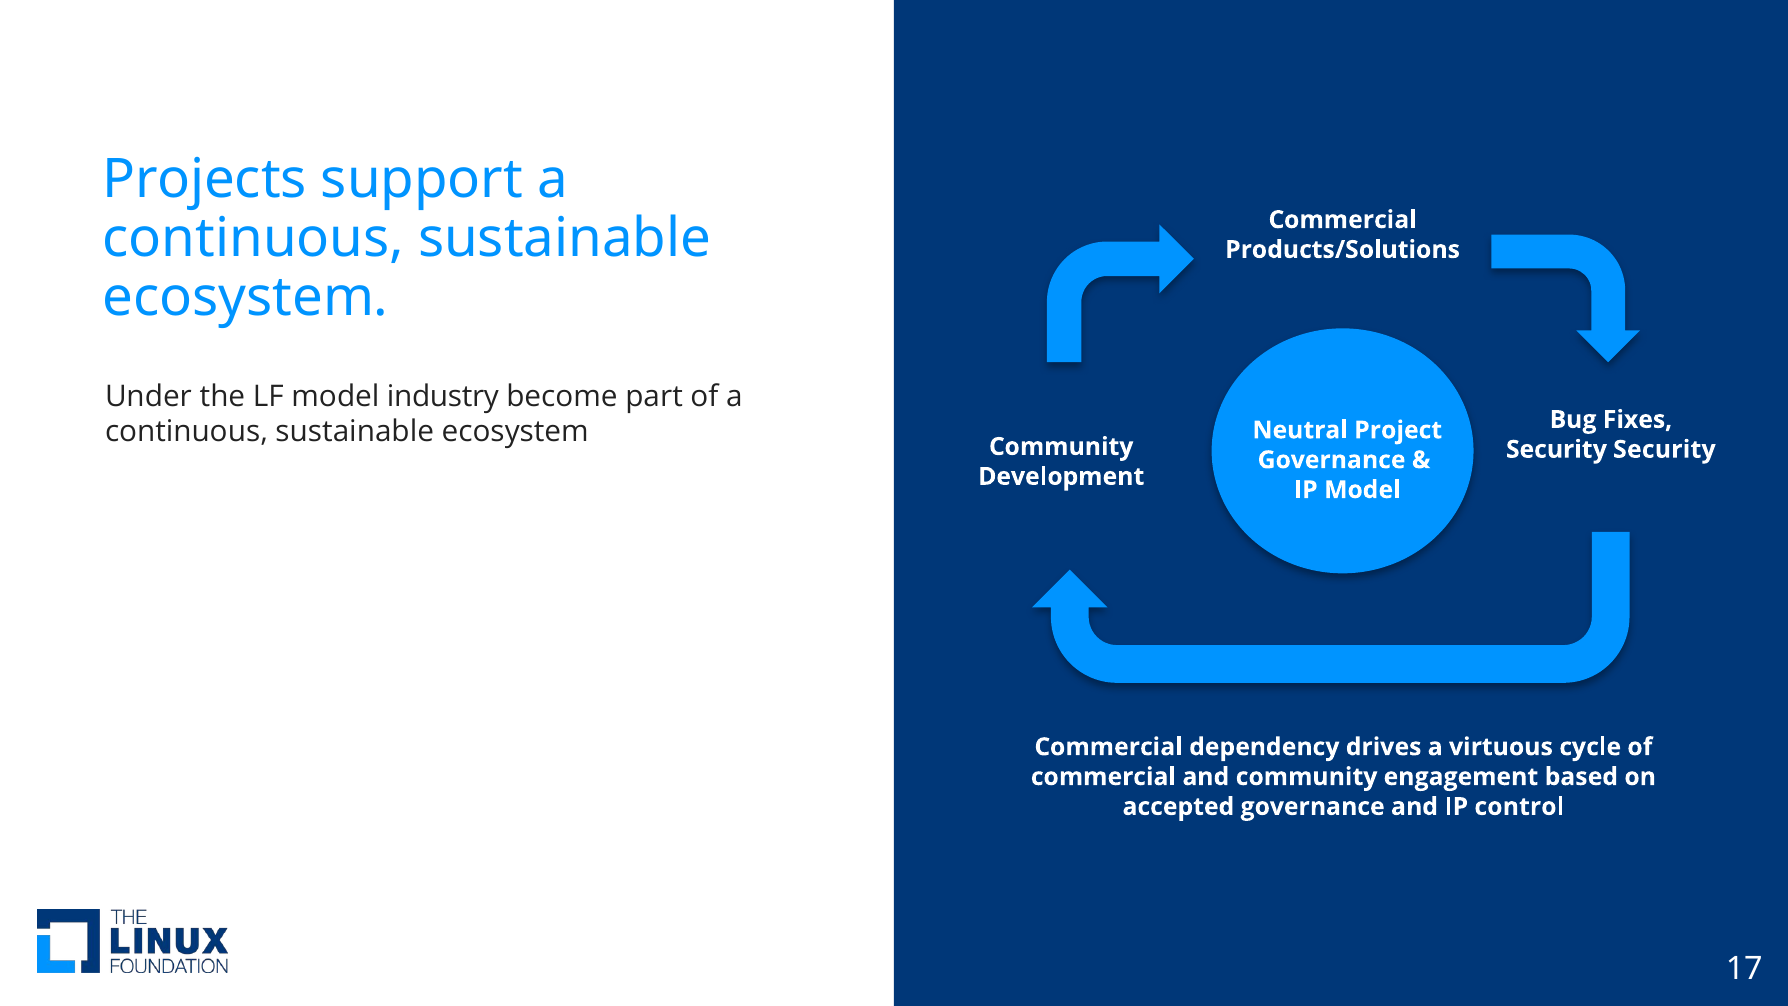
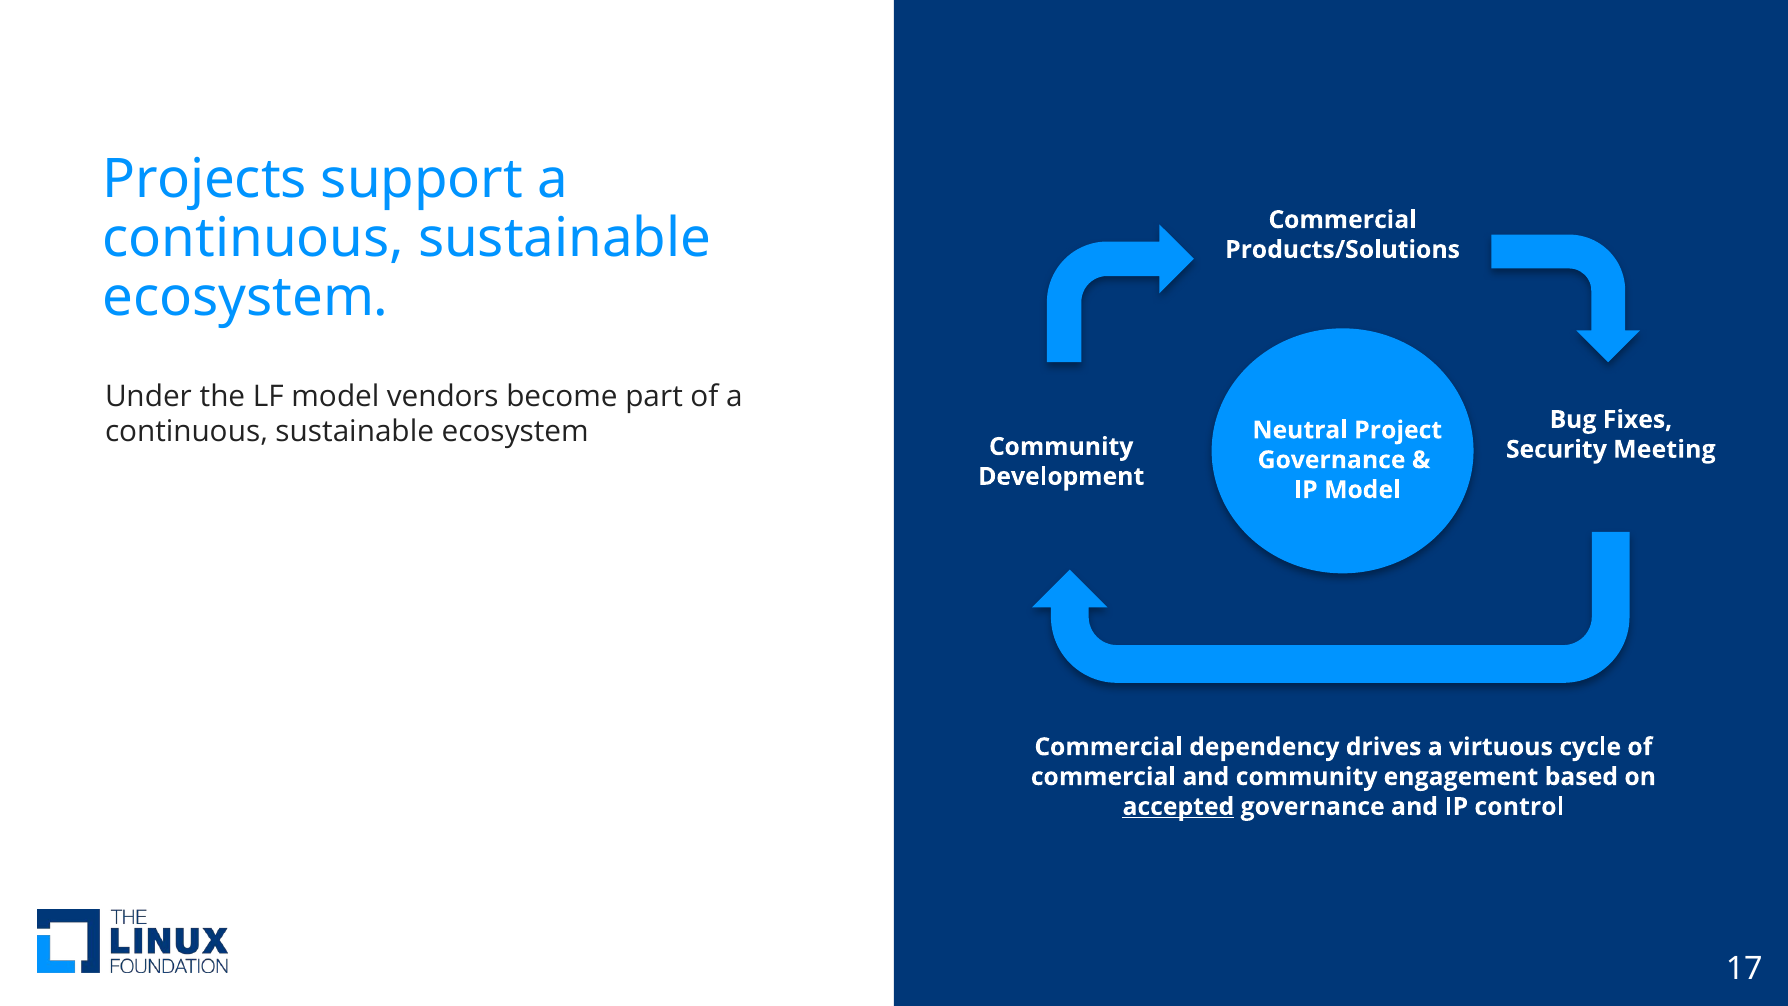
industry: industry -> vendors (443, 396)
Security Security: Security -> Meeting (1664, 449)
accepted underline: none -> present (1178, 807)
